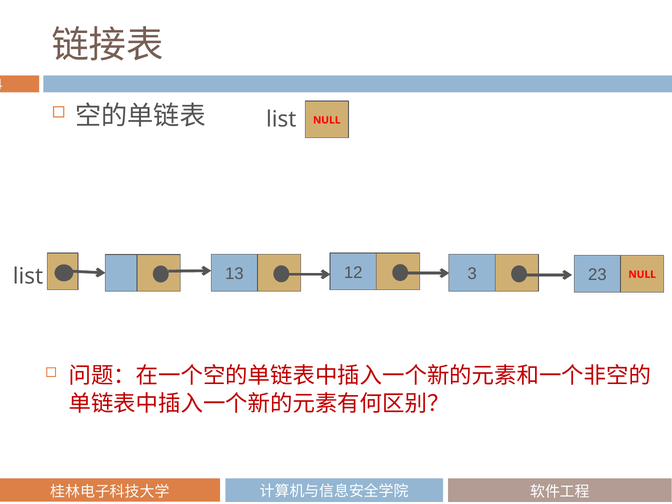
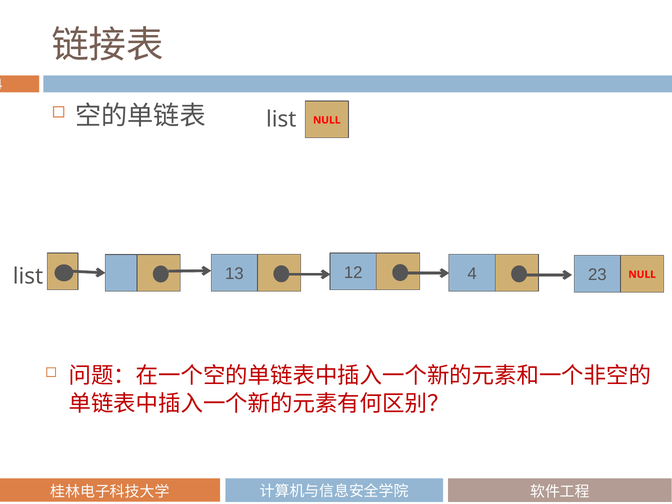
3: 3 -> 4 (472, 274)
